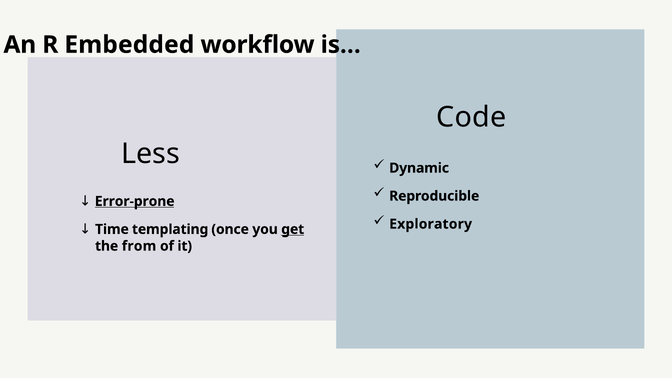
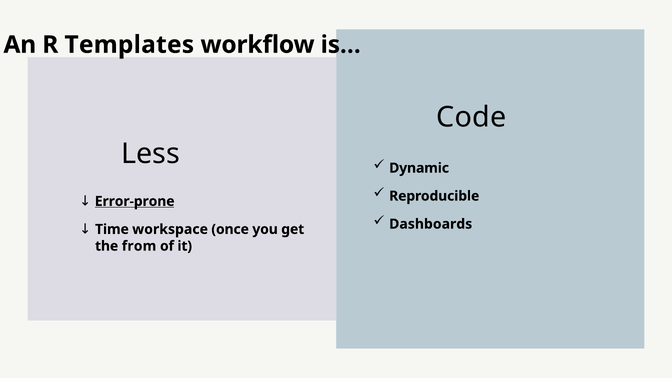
Embedded: Embedded -> Templates (129, 45)
Exploratory: Exploratory -> Dashboards (431, 224)
templating: templating -> workspace (170, 229)
get underline: present -> none (293, 229)
